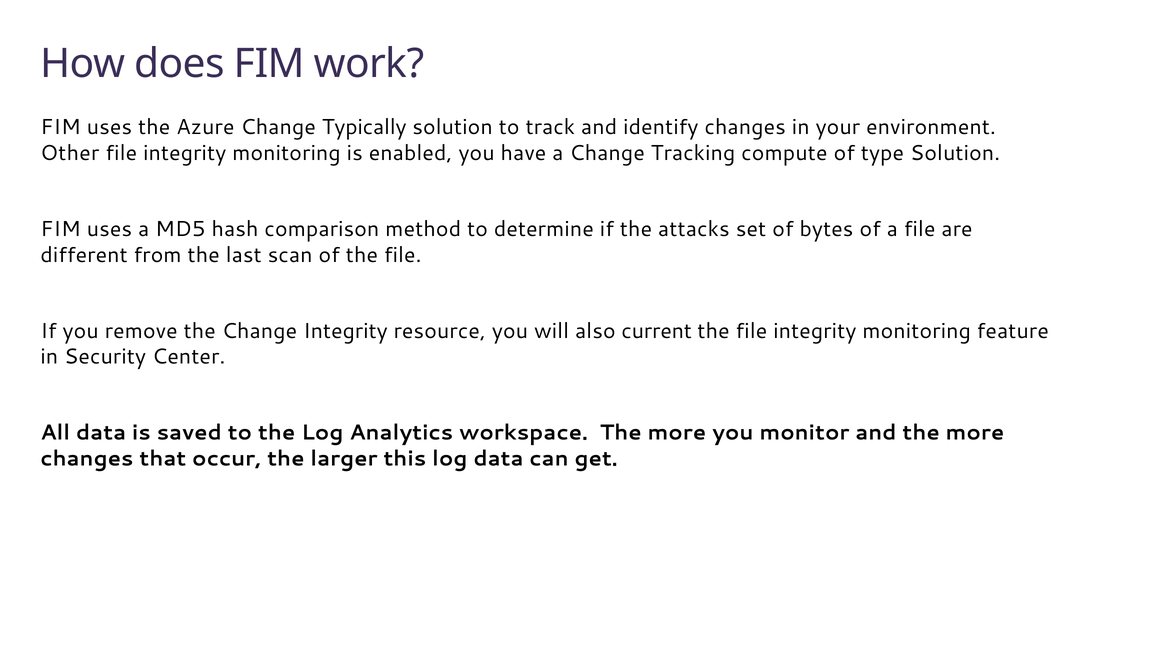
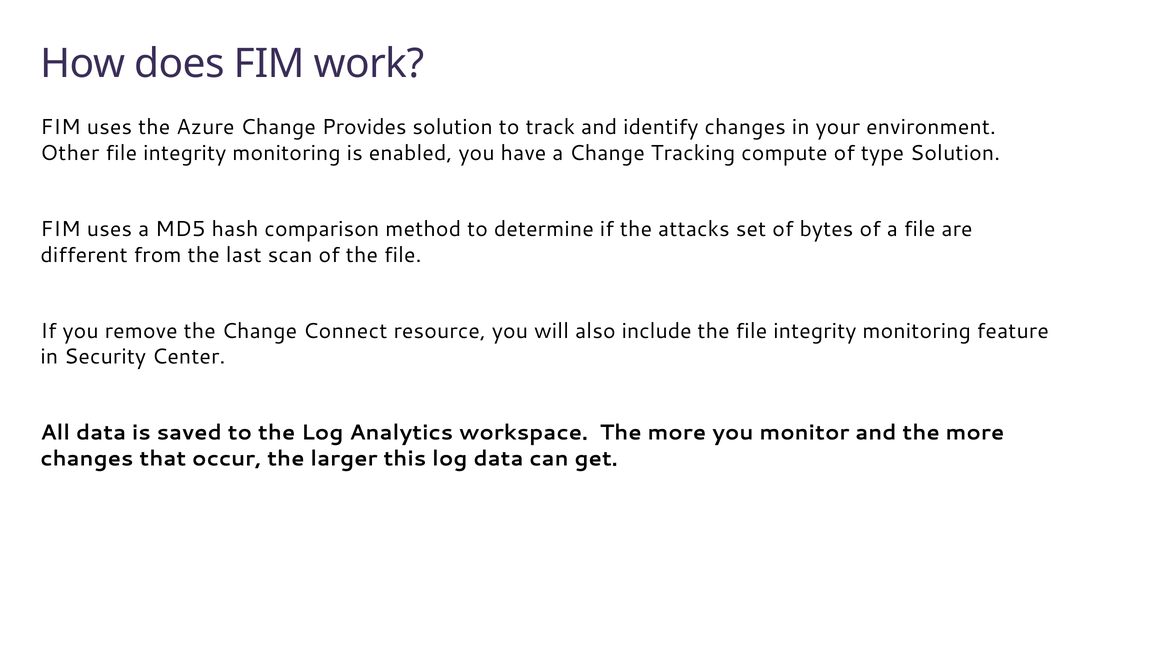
Typically: Typically -> Provides (364, 127)
Change Integrity: Integrity -> Connect (345, 331)
current: current -> include (657, 331)
